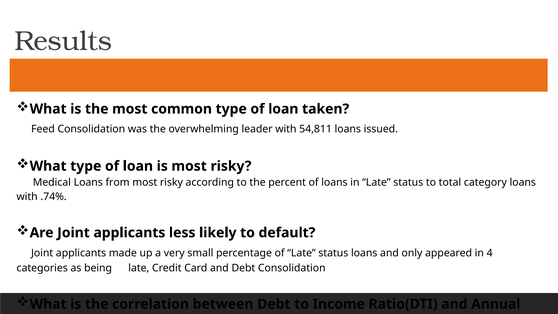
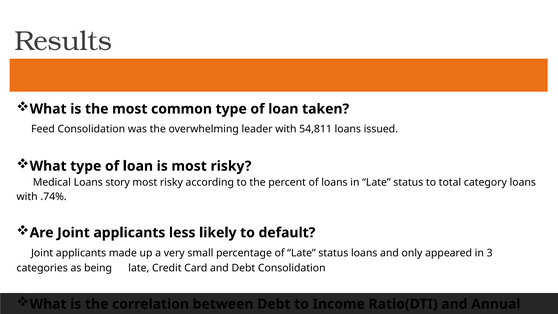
from: from -> story (118, 182)
4: 4 -> 3 (490, 253)
